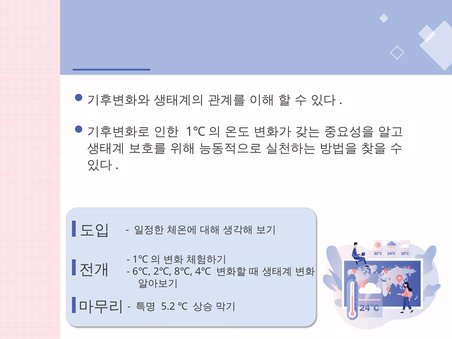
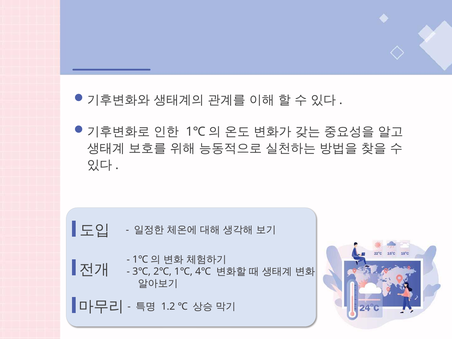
6℃: 6℃ -> 3℃ (142, 272)
8℃: 8℃ -> 1℃ (183, 272)
5.2: 5.2 -> 1.2 (168, 306)
